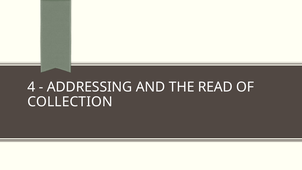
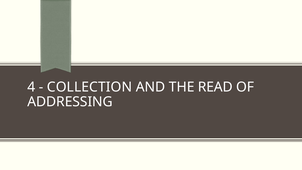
ADDRESSING: ADDRESSING -> COLLECTION (90, 87)
COLLECTION: COLLECTION -> ADDRESSING (70, 102)
